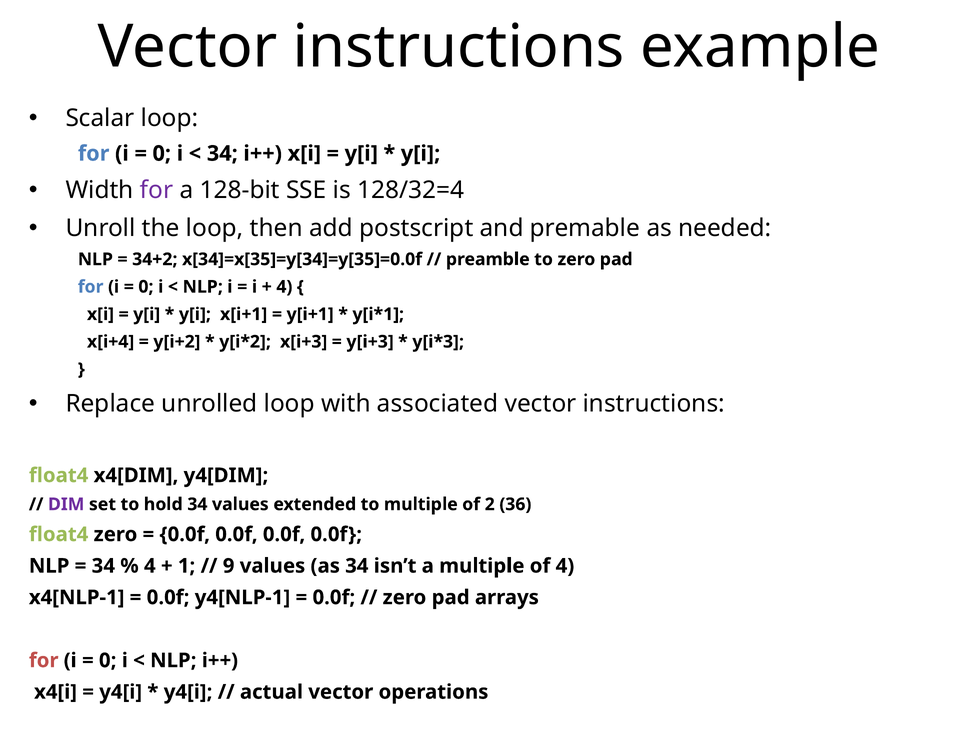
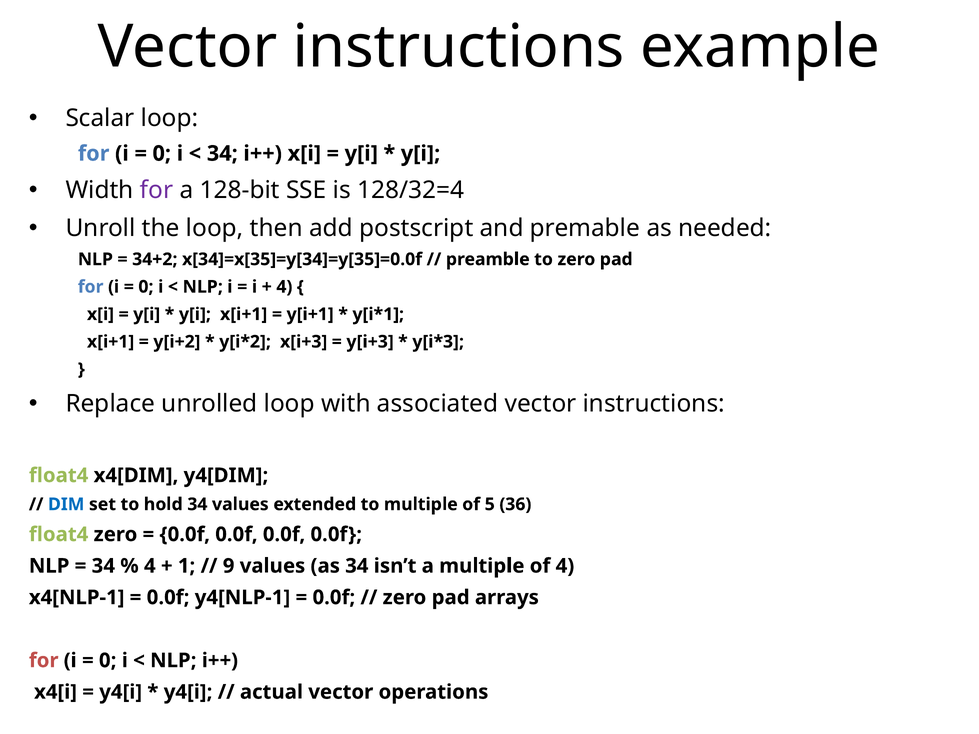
x[i+4: x[i+4 -> x[i+1 (111, 342)
DIM colour: purple -> blue (66, 505)
2: 2 -> 5 (490, 505)
